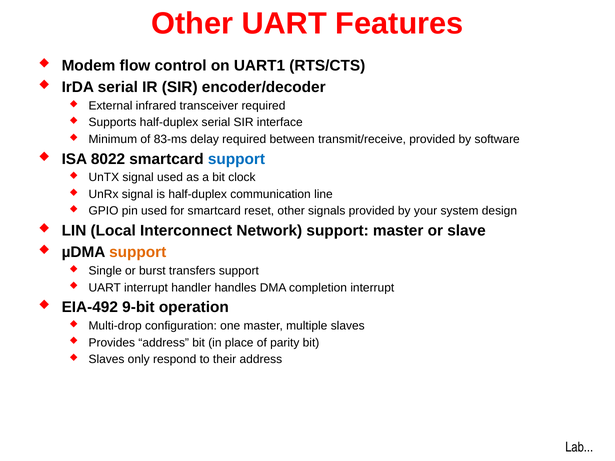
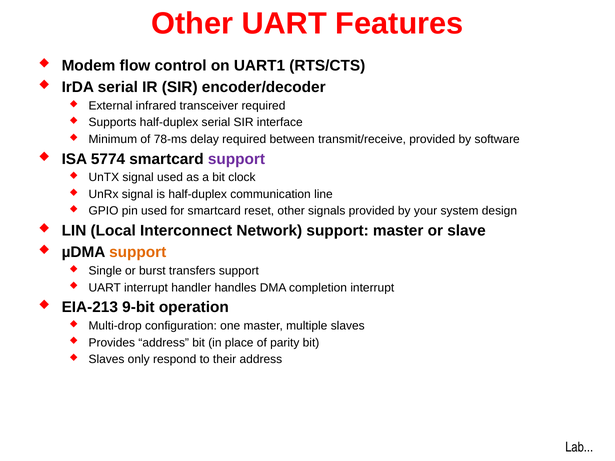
83-ms: 83-ms -> 78-ms (170, 139)
8022: 8022 -> 5774 (108, 159)
support colour: blue -> purple (236, 159)
EIA-492: EIA-492 -> EIA-213 (90, 307)
